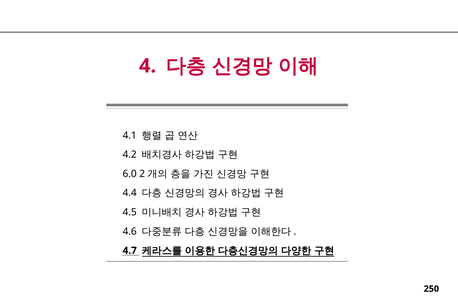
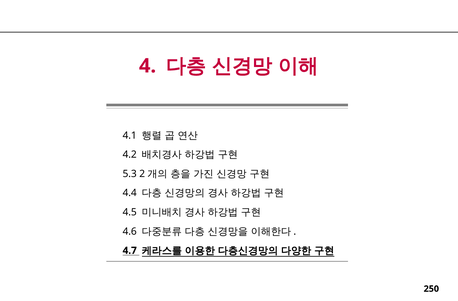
6.0: 6.0 -> 5.3 (130, 174)
